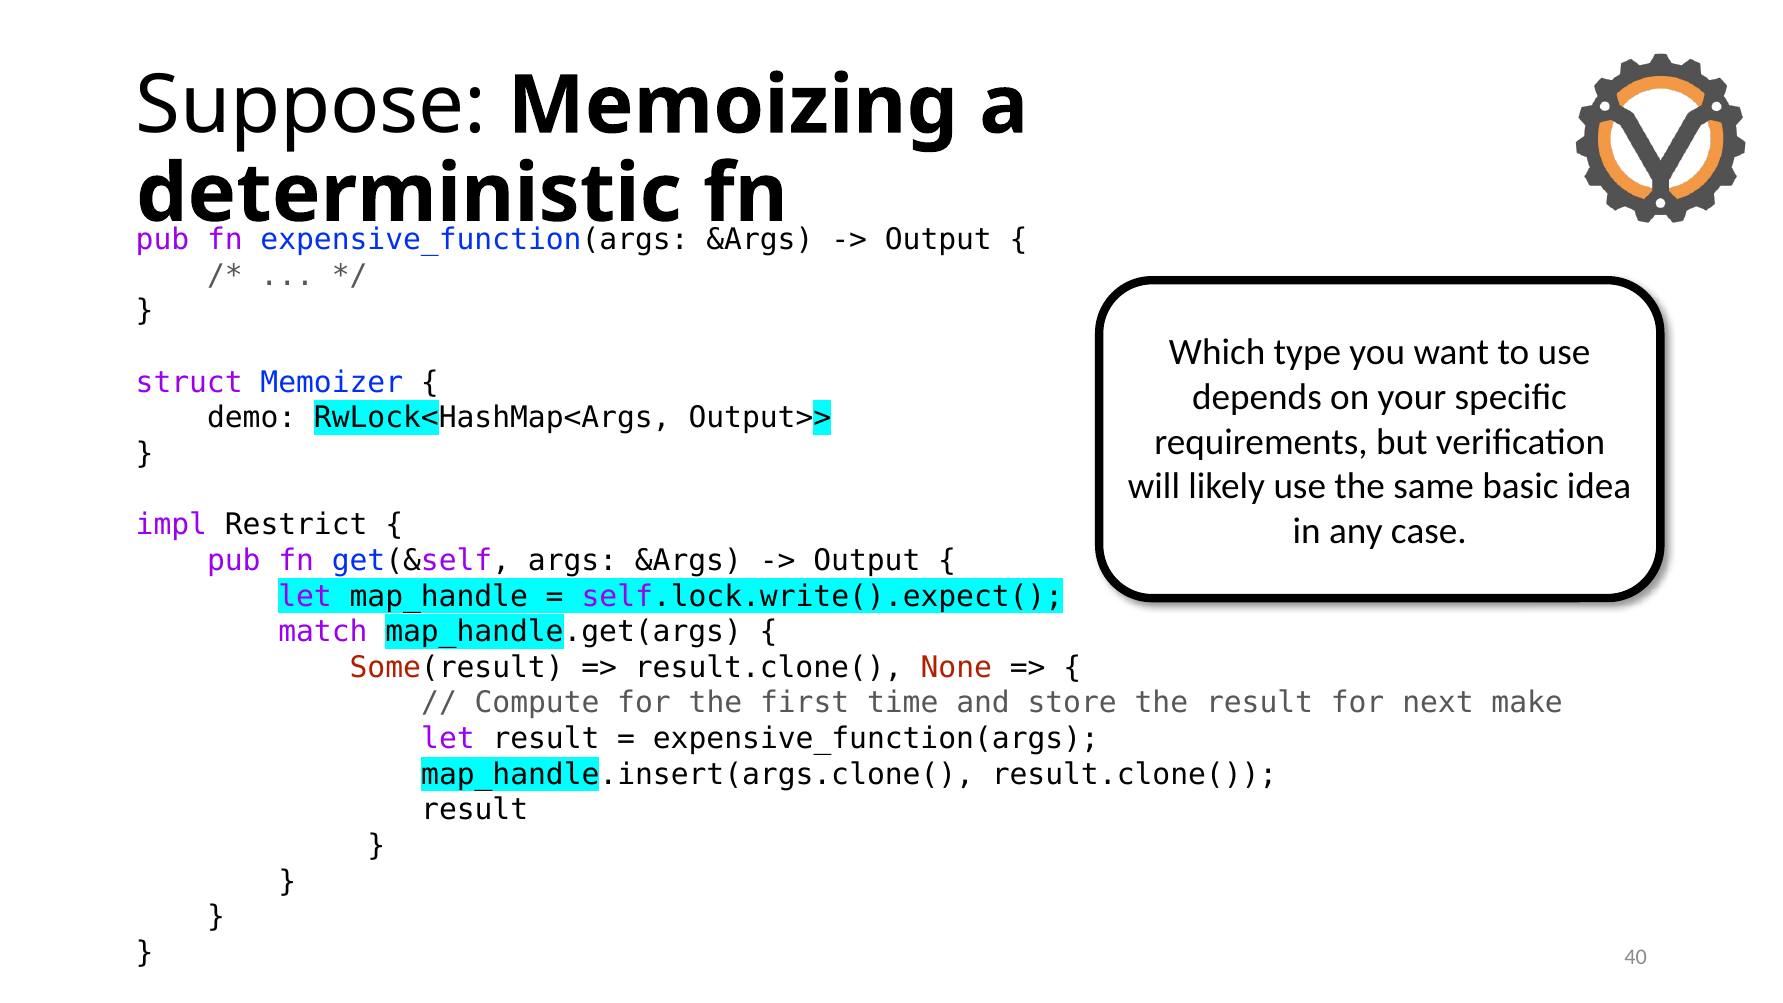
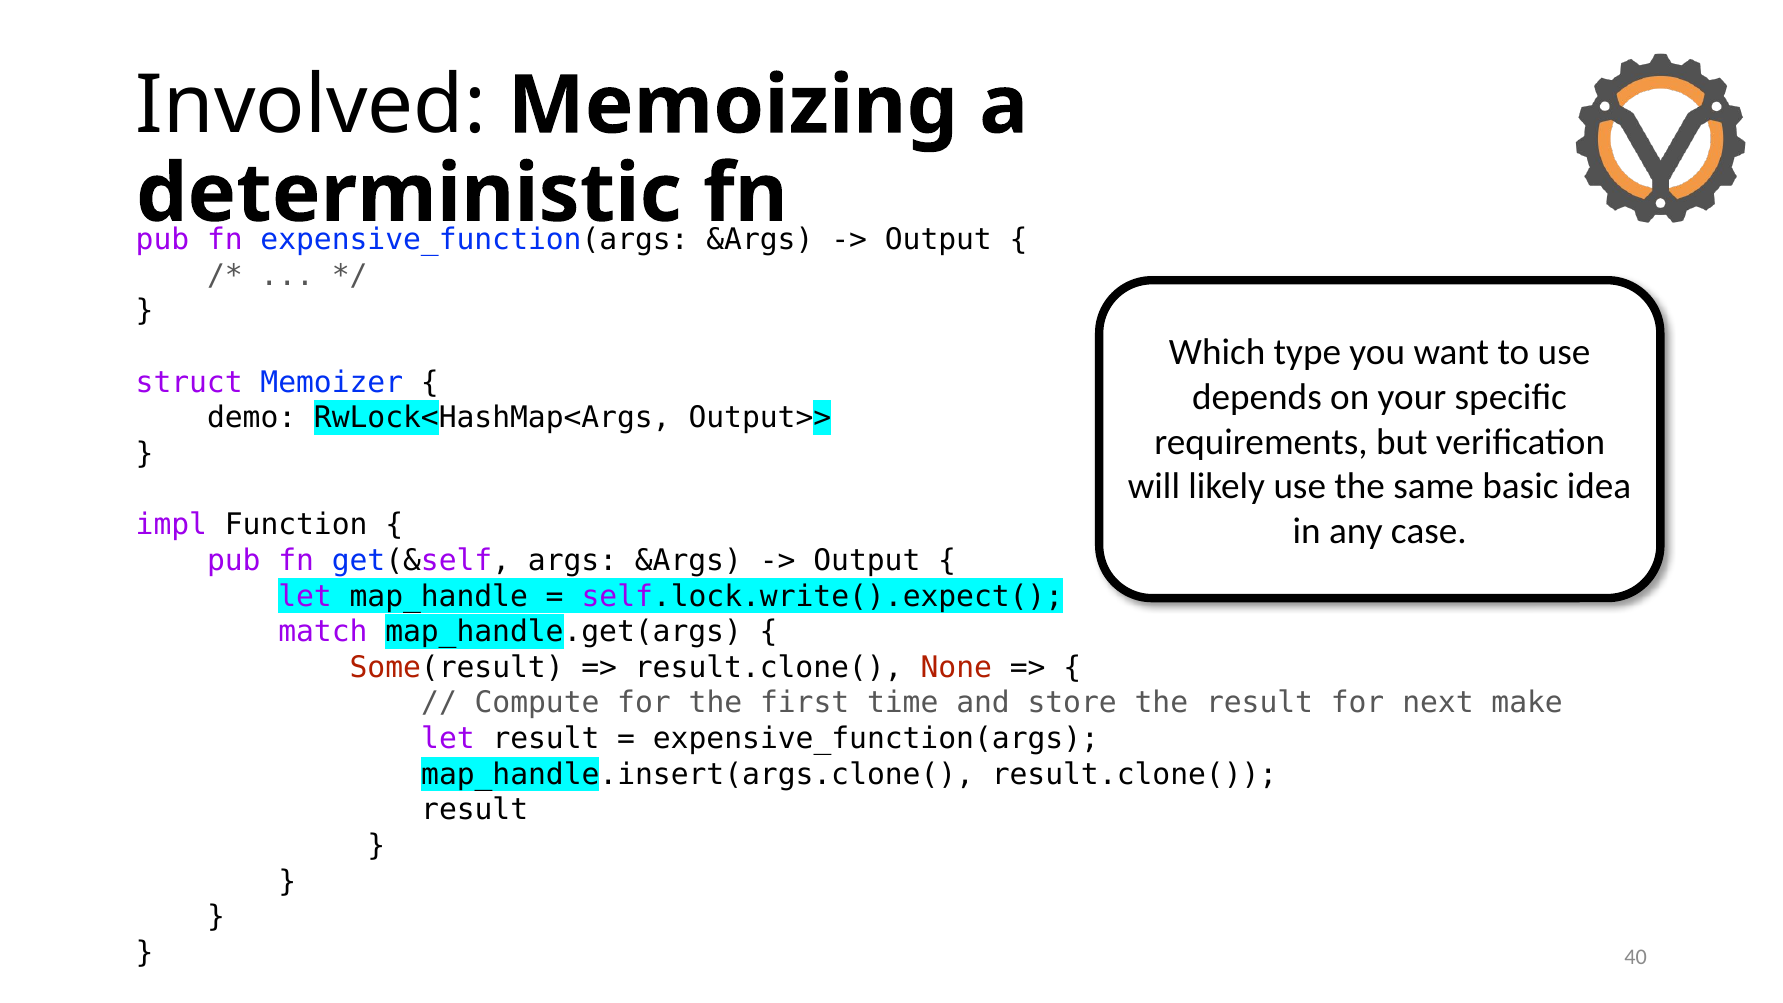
Suppose: Suppose -> Involved (311, 106)
Restrict: Restrict -> Function (296, 525)
